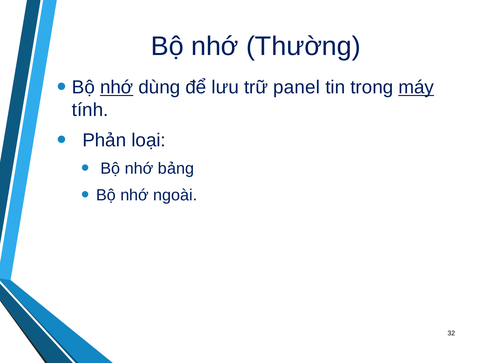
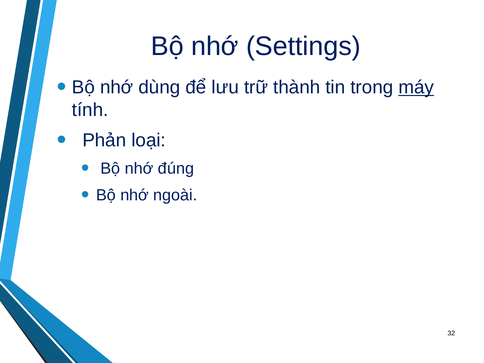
Thường: Thường -> Settings (303, 46)
nhớ underline: present -> none (117, 87)
panel: panel -> thành (297, 87)
bảng: bảng -> đúng (176, 168)
